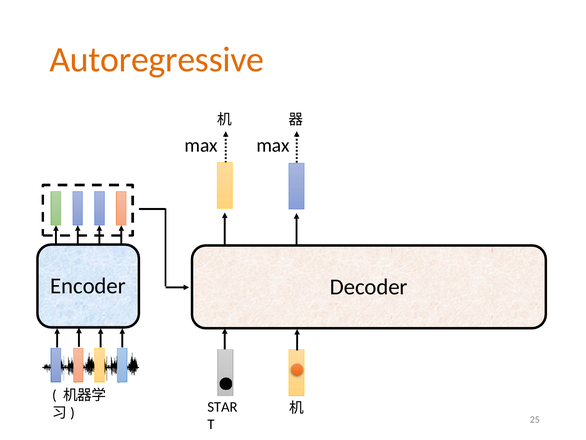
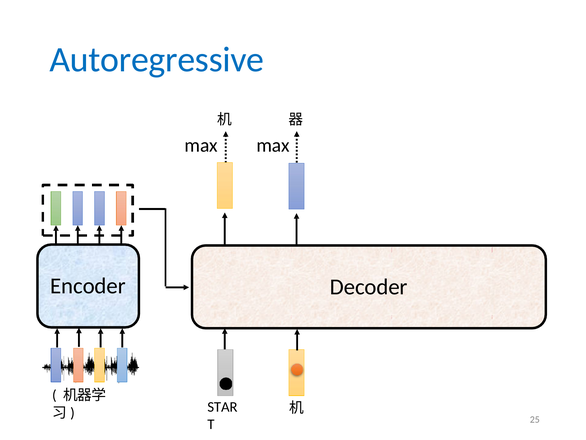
Autoregressive colour: orange -> blue (157, 60)
